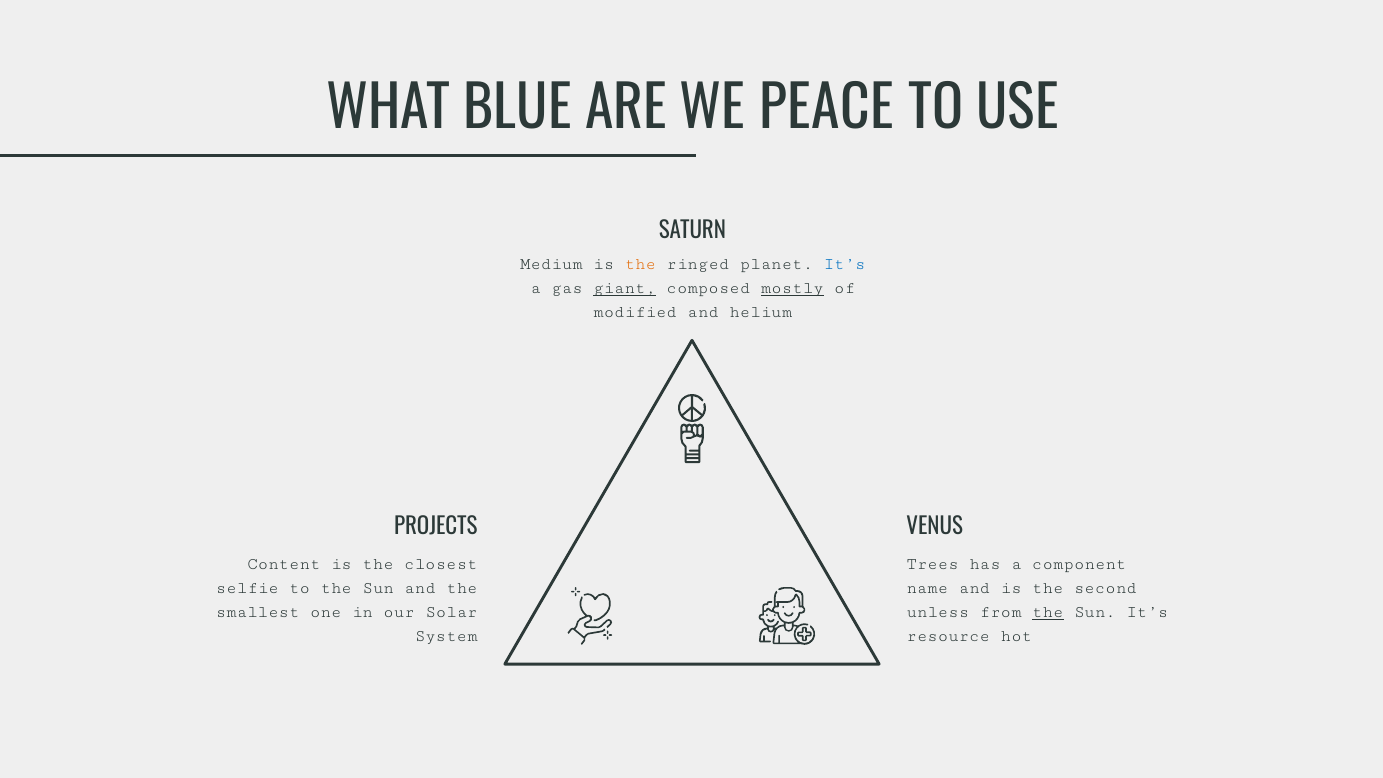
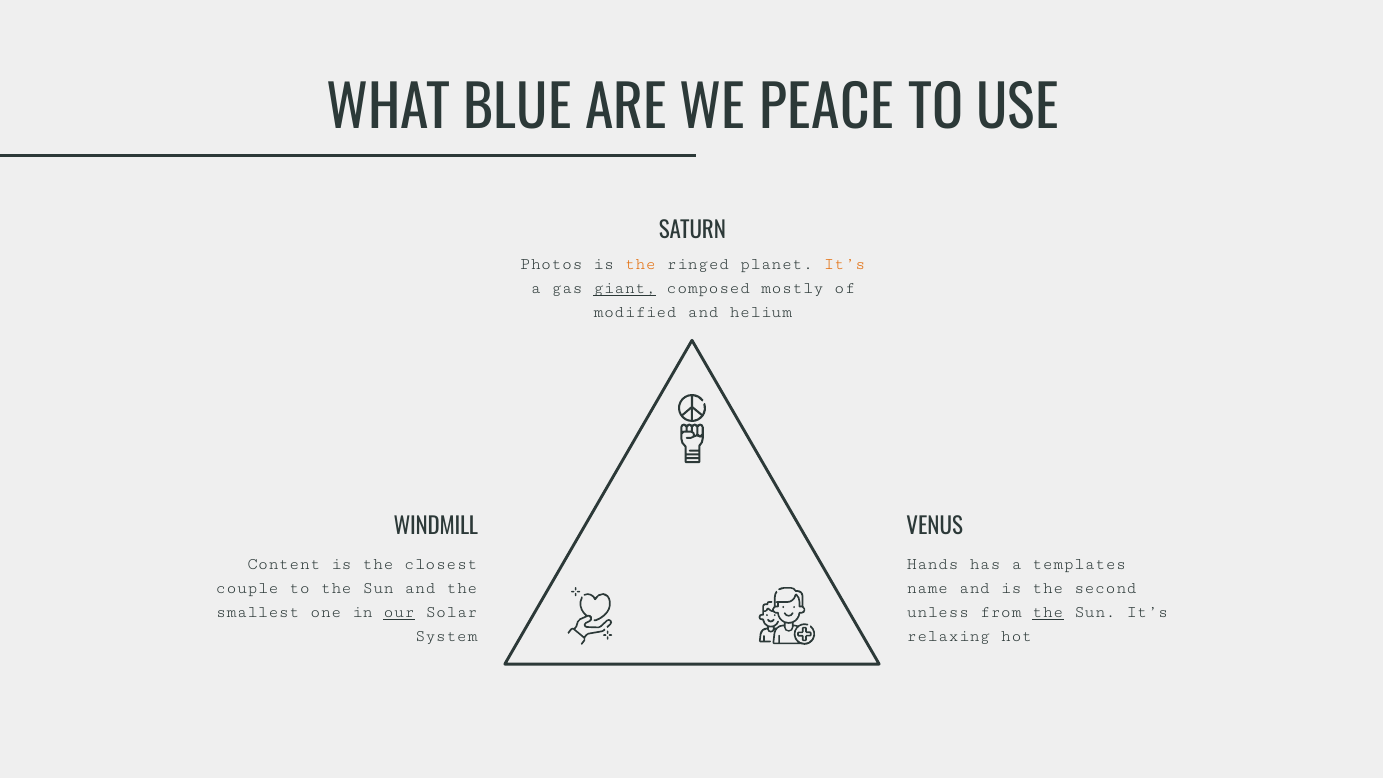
Medium: Medium -> Photos (551, 264)
It’s colour: blue -> orange (845, 264)
mostly underline: present -> none (792, 288)
PROJECTS: PROJECTS -> WINDMILL (436, 527)
Trees: Trees -> Hands (933, 564)
component: component -> templates (1079, 564)
selfie: selfie -> couple (247, 588)
our underline: none -> present (399, 612)
resource: resource -> relaxing (948, 636)
